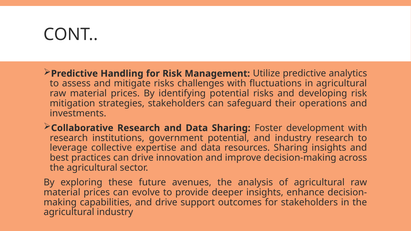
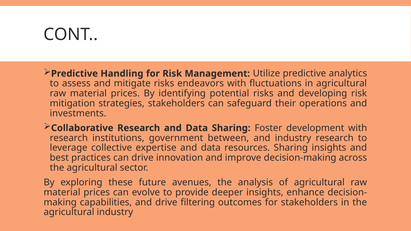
challenges: challenges -> endeavors (201, 84)
government potential: potential -> between (228, 138)
support: support -> filtering (198, 202)
